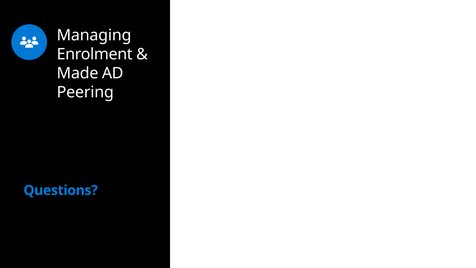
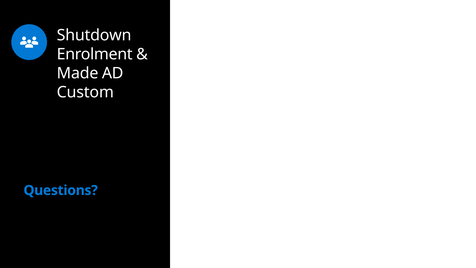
Managing: Managing -> Shutdown (94, 35)
Peering: Peering -> Custom (85, 92)
